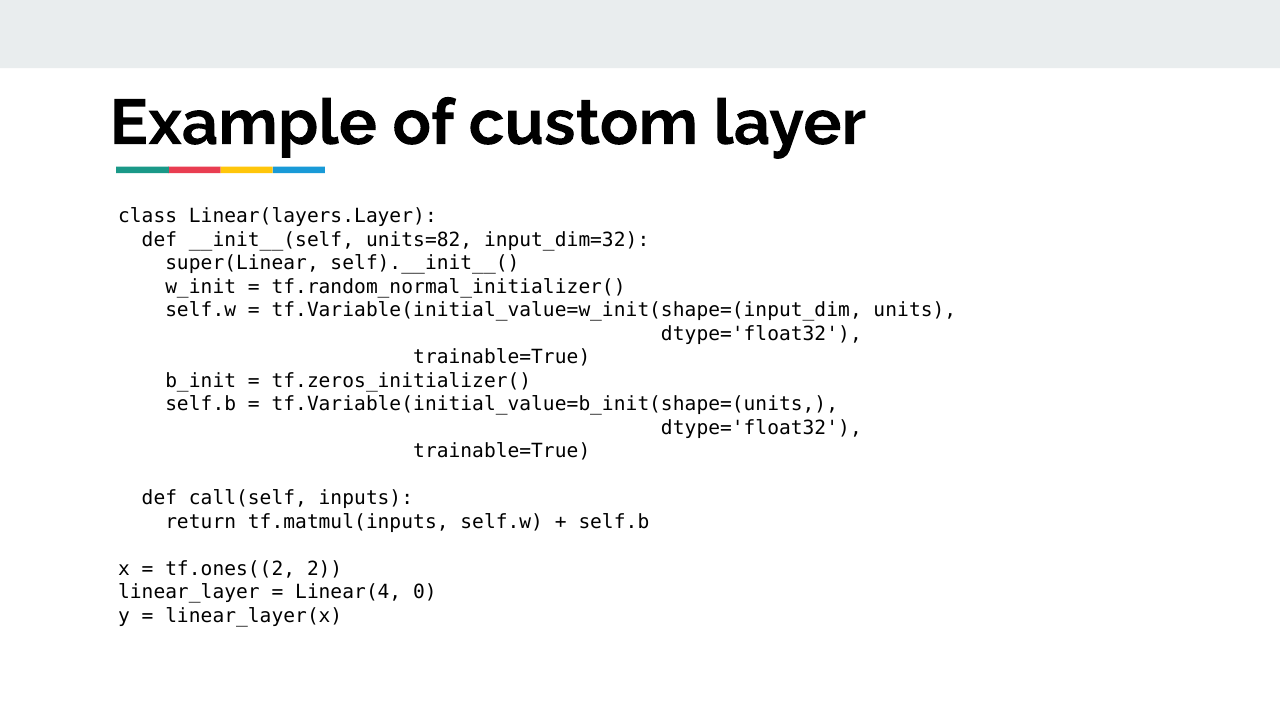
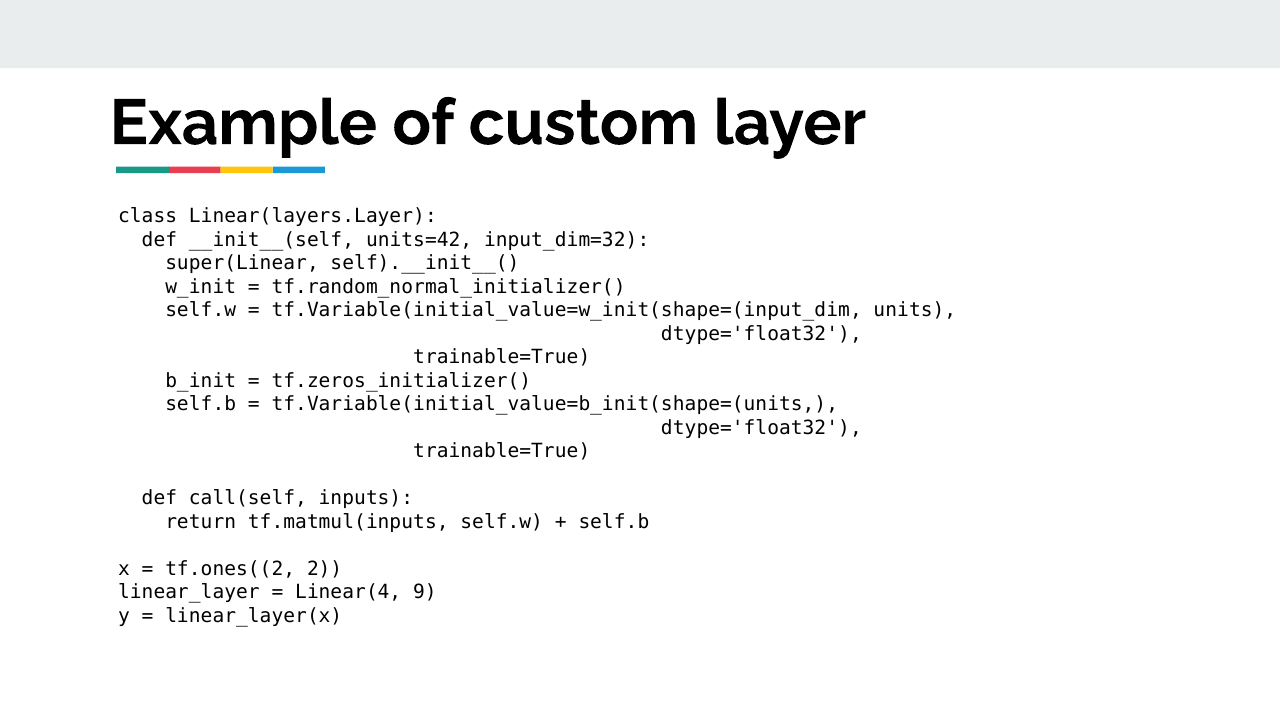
units=82: units=82 -> units=42 (419, 240)
0: 0 -> 9 (425, 592)
